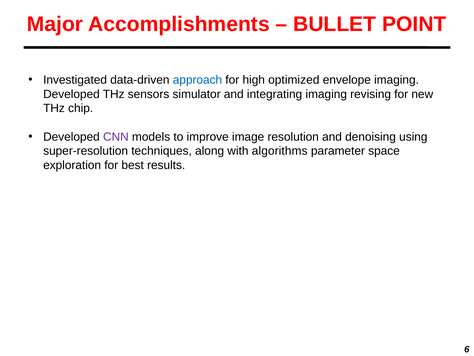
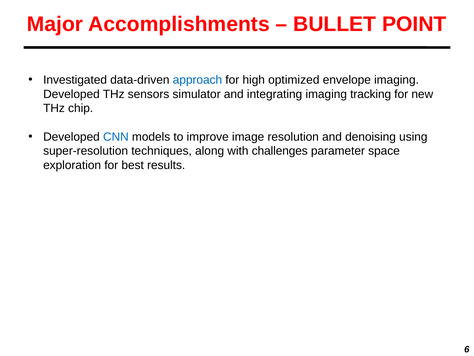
revising: revising -> tracking (371, 94)
CNN colour: purple -> blue (116, 137)
algorithms: algorithms -> challenges (280, 151)
